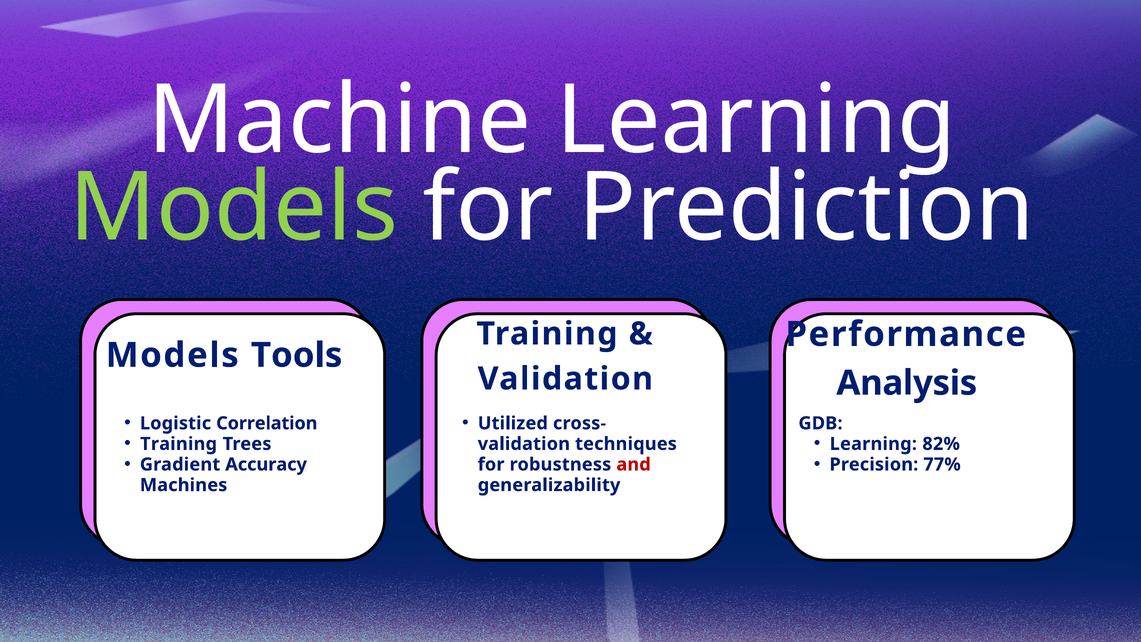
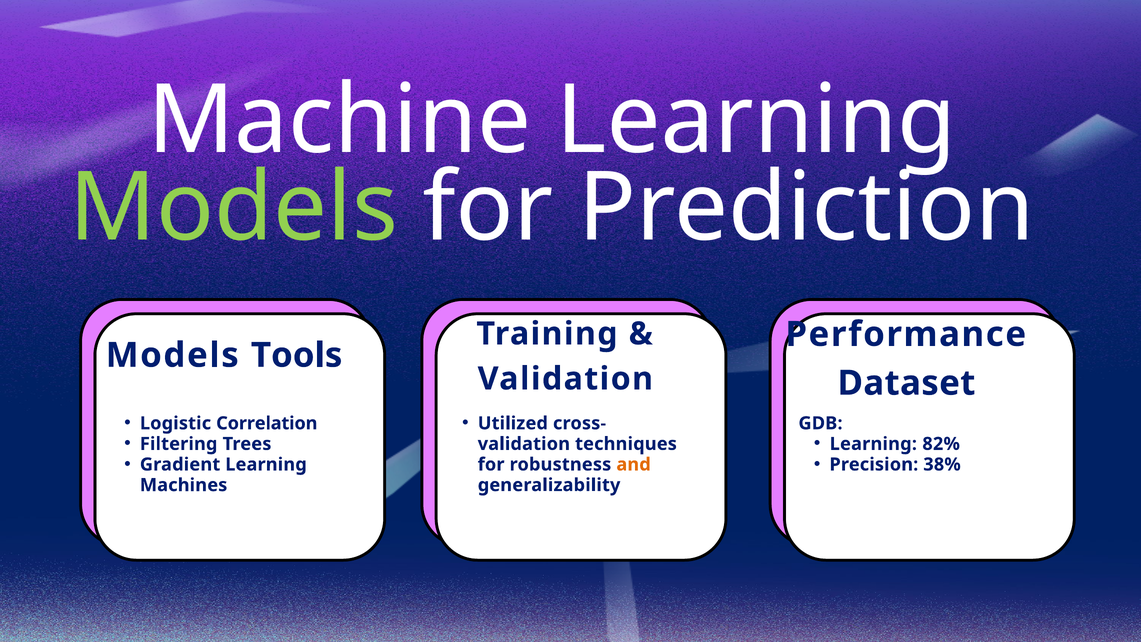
Analysis: Analysis -> Dataset (906, 383)
Training: Training -> Filtering (179, 444)
Gradient Accuracy: Accuracy -> Learning (266, 464)
77%: 77% -> 38% (942, 464)
and colour: red -> orange (634, 464)
